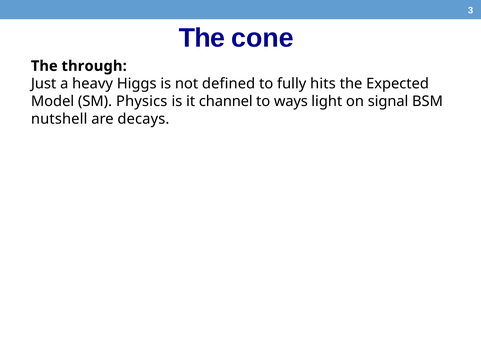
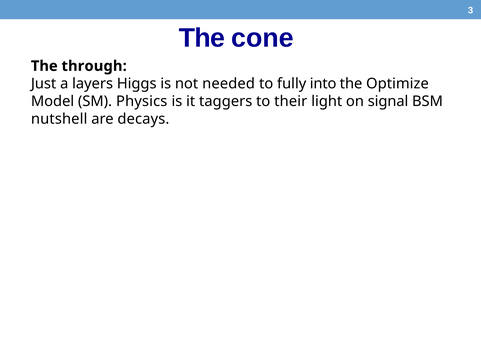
heavy: heavy -> layers (93, 84)
defined: defined -> needed (229, 84)
hits: hits -> into (323, 84)
Expected: Expected -> Optimize (397, 84)
channel: channel -> taggers (226, 101)
ways: ways -> their (291, 101)
